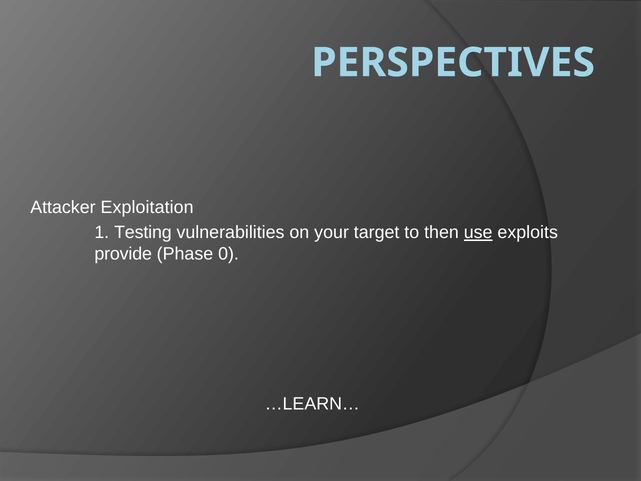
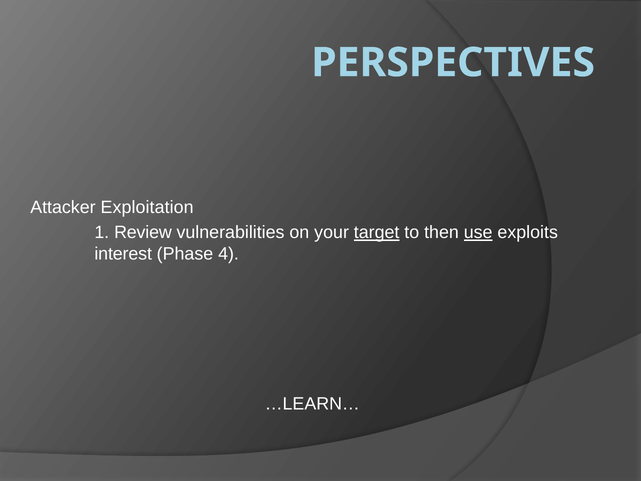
Testing: Testing -> Review (143, 232)
target underline: none -> present (377, 232)
provide: provide -> interest (123, 254)
0: 0 -> 4 (229, 254)
